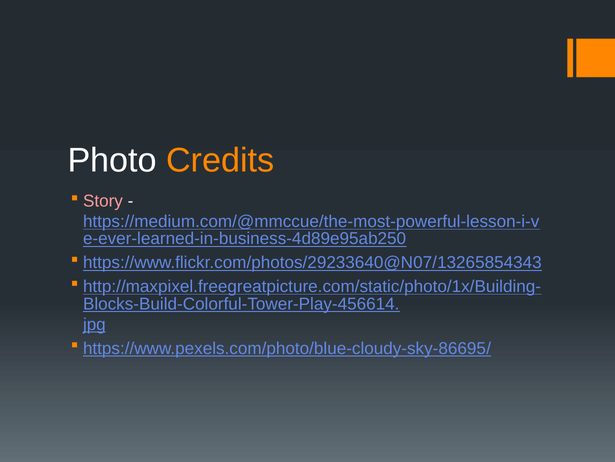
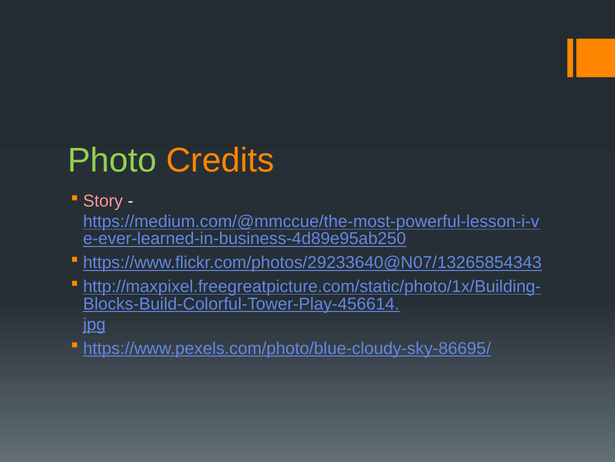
Photo colour: white -> light green (112, 160)
